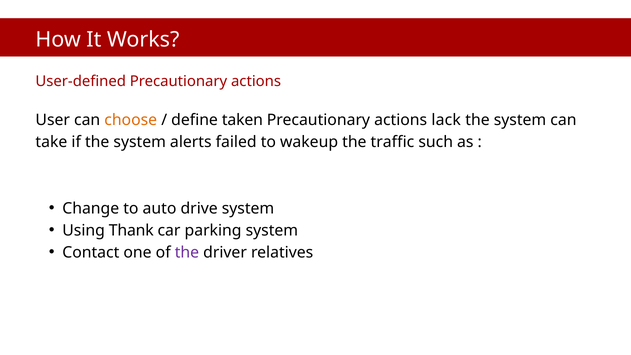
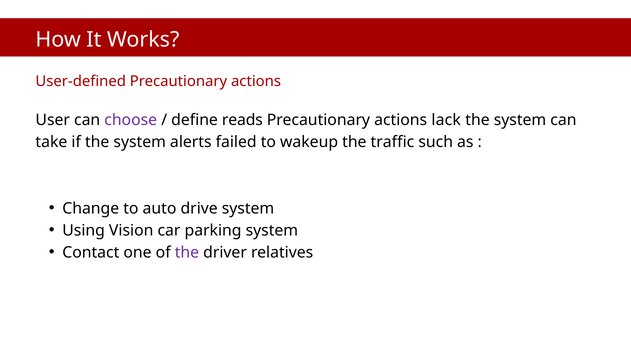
choose colour: orange -> purple (131, 120)
taken: taken -> reads (242, 120)
Thank: Thank -> Vision (131, 230)
